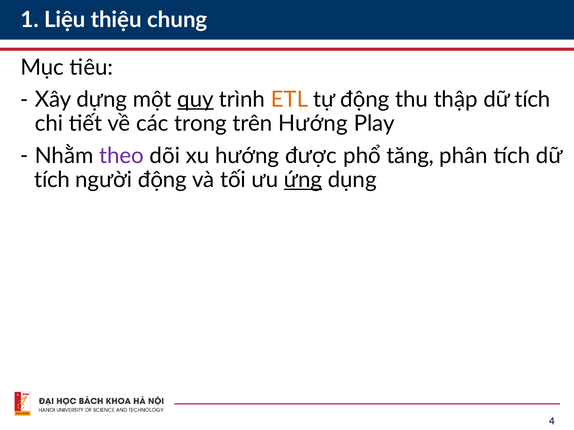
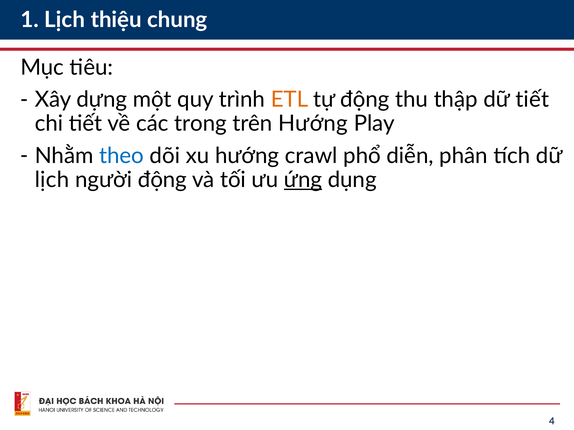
1 Liệu: Liệu -> Lịch (65, 20)
quy underline: present -> none (195, 100)
thập dữ tích: tích -> tiết (532, 100)
theo colour: purple -> blue (122, 156)
được: được -> crawl (311, 156)
tăng: tăng -> diễn (410, 156)
tích: tích -> lịch (52, 180)
